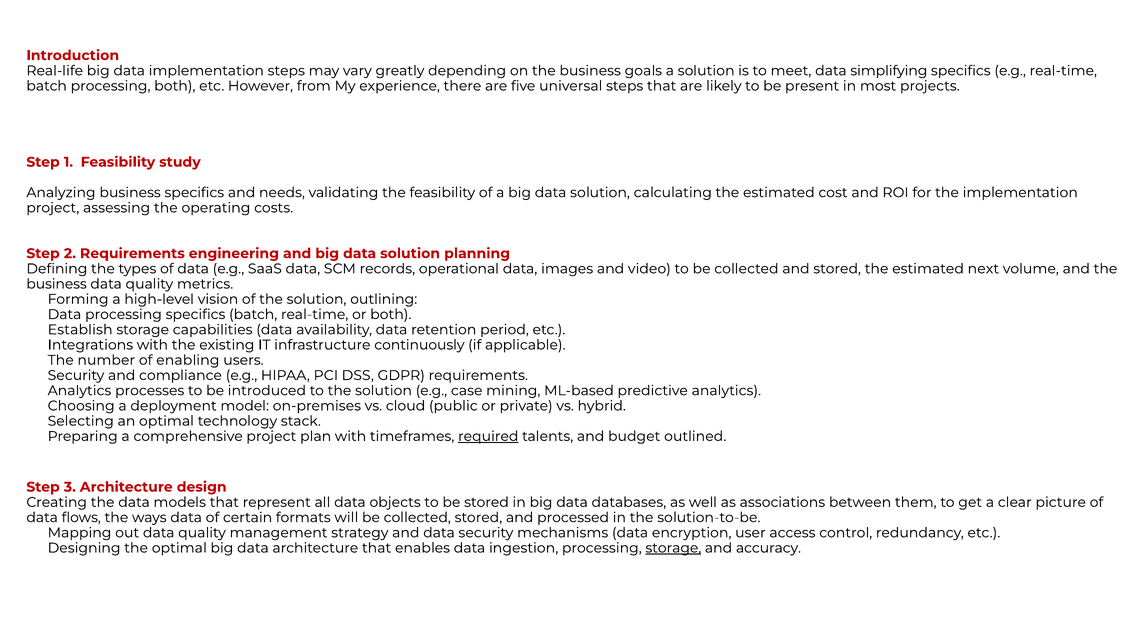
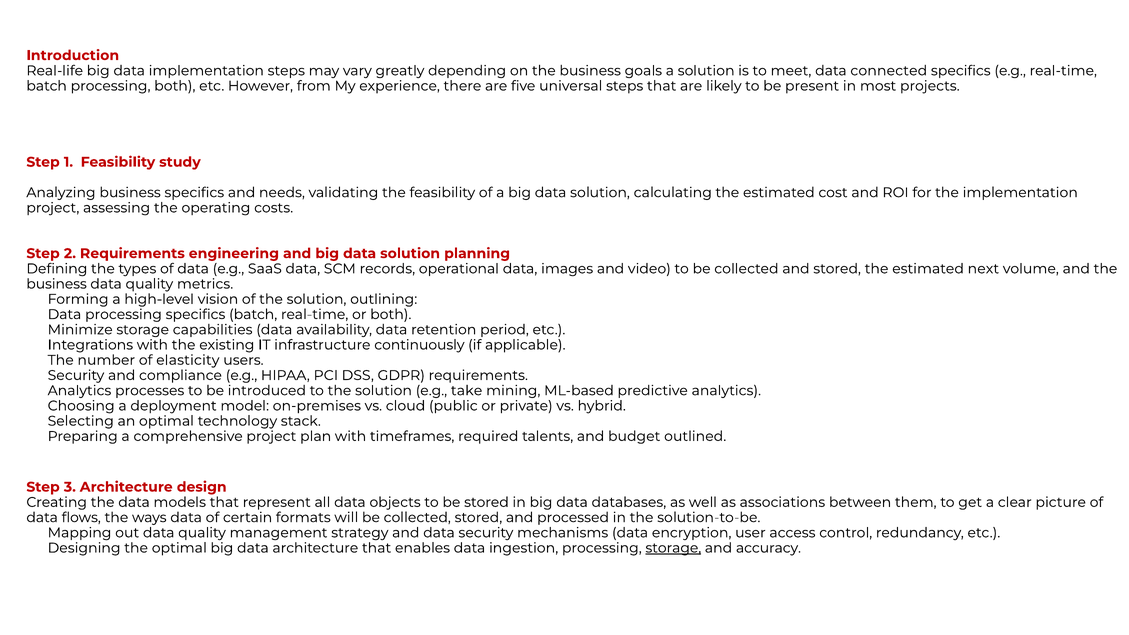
simplifying: simplifying -> connected (889, 71)
Establish: Establish -> Minimize (80, 330)
enabling: enabling -> elasticity (188, 360)
case: case -> take (467, 391)
required underline: present -> none (488, 436)
